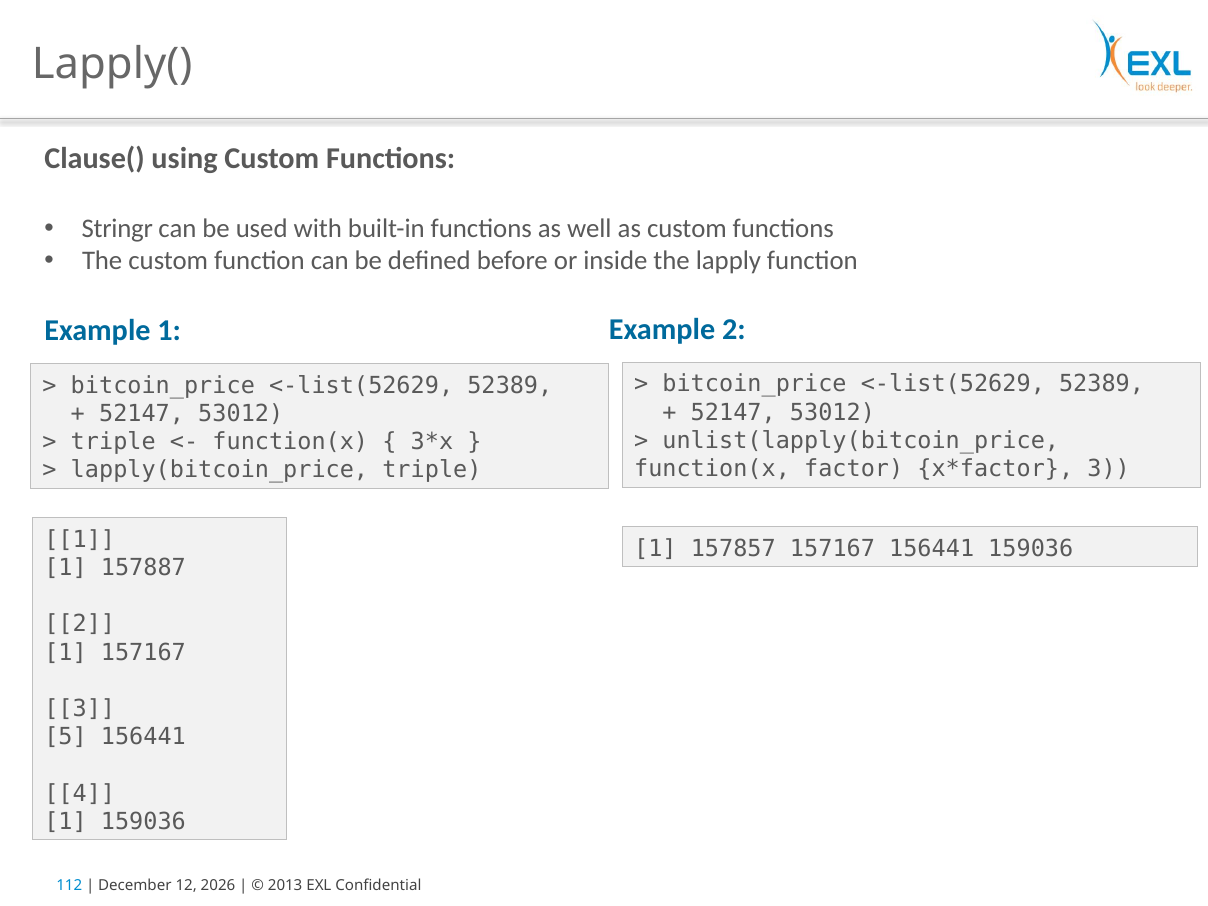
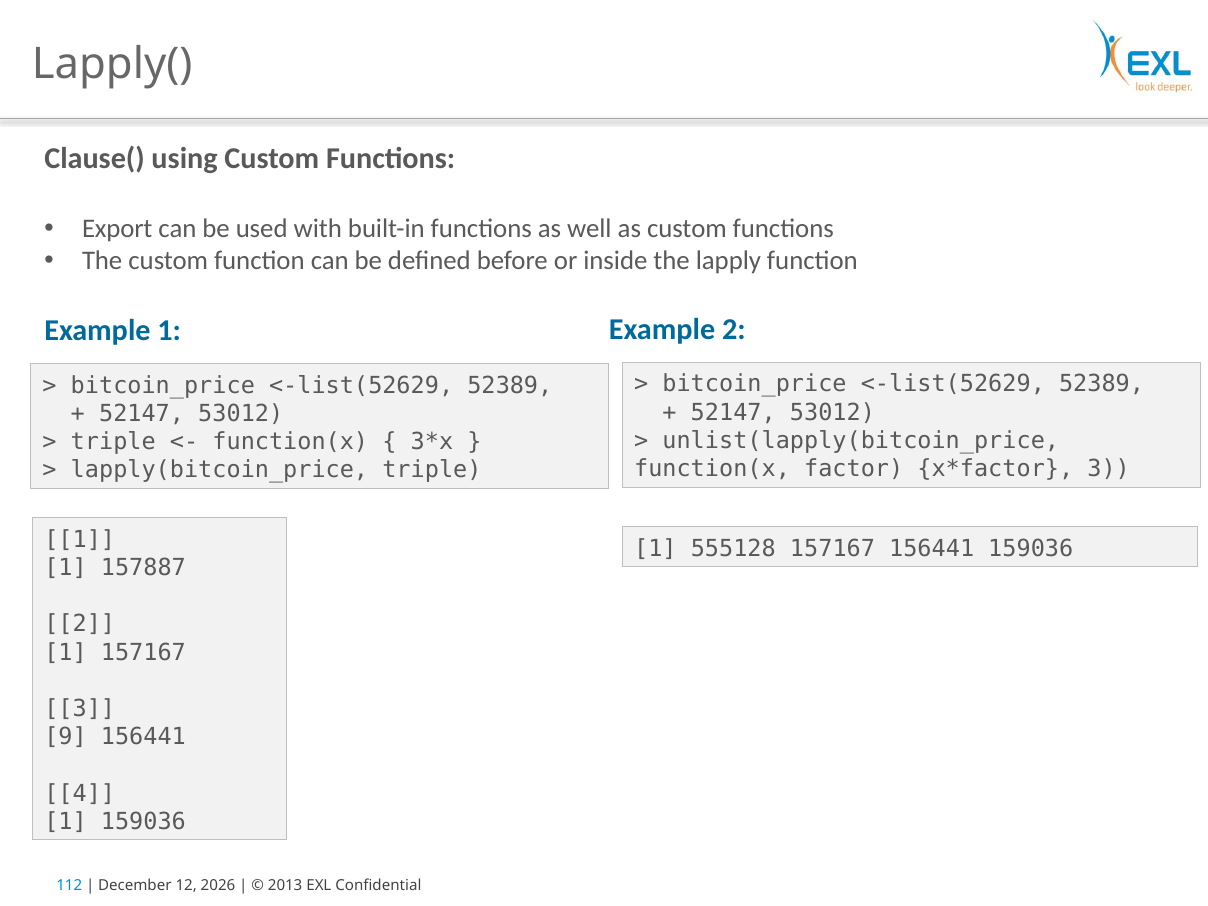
Stringr: Stringr -> Export (117, 229)
157857: 157857 -> 555128 (733, 549)
5: 5 -> 9 (66, 737)
